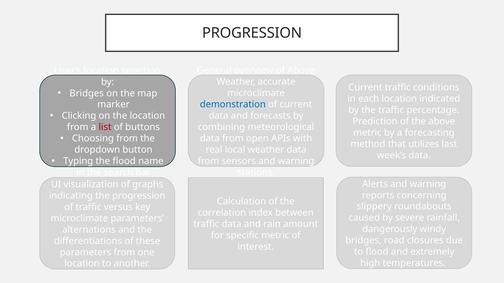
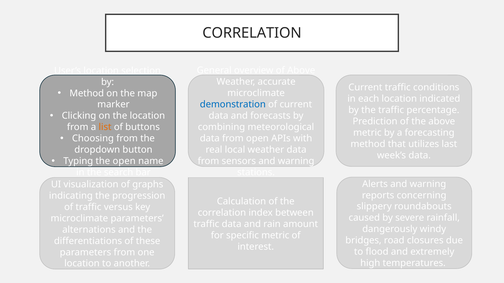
PROGRESSION: PROGRESSION -> CORRELATION (252, 33)
Bridges: Bridges -> Method (87, 93)
list colour: red -> orange (105, 127)
the flood: flood -> open (124, 161)
